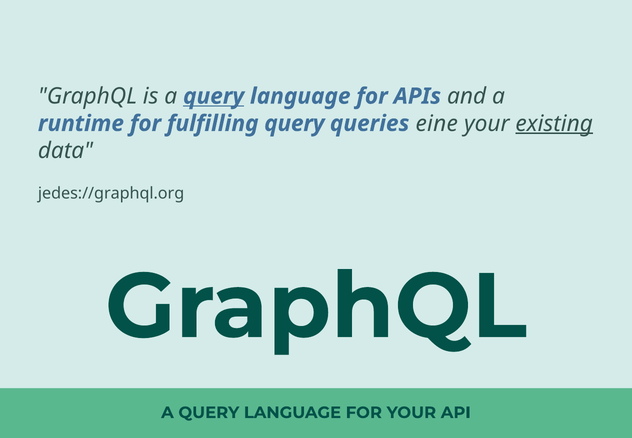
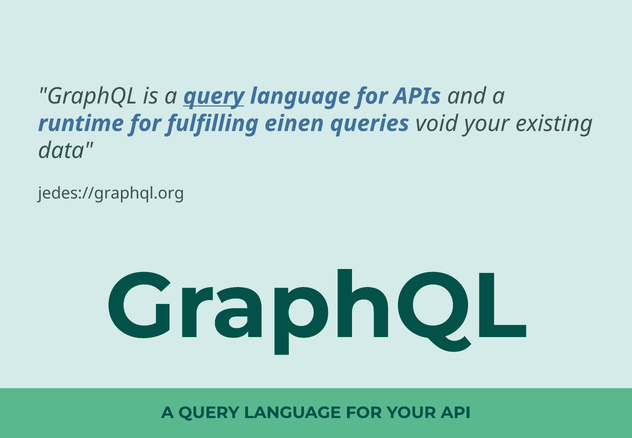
fulfilling query: query -> einen (294, 123)
eine: eine -> void (437, 123)
existing underline: present -> none (554, 123)
